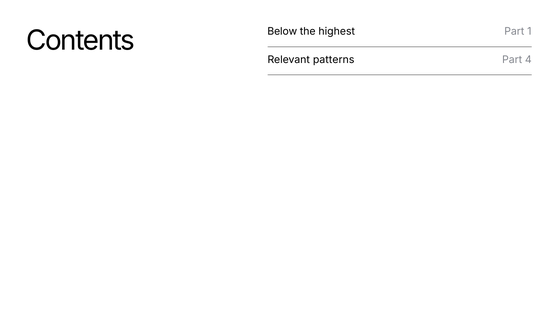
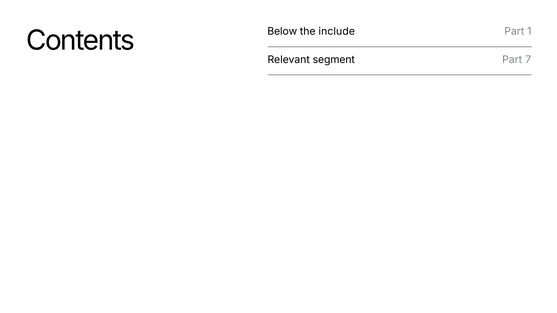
highest: highest -> include (337, 32)
patterns: patterns -> segment (334, 60)
4: 4 -> 7 (528, 60)
